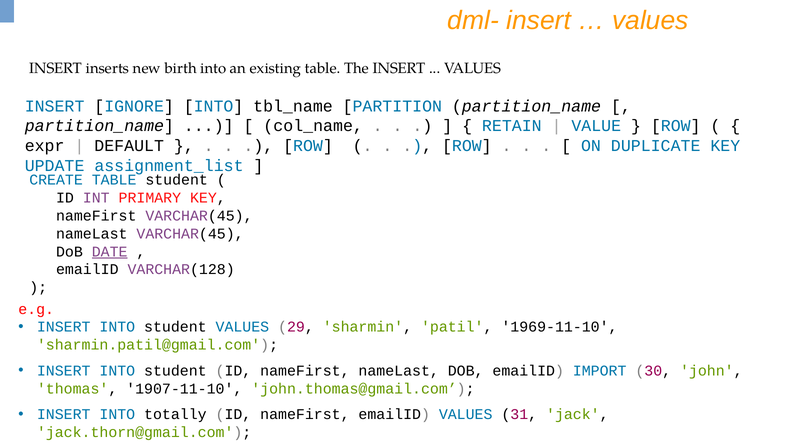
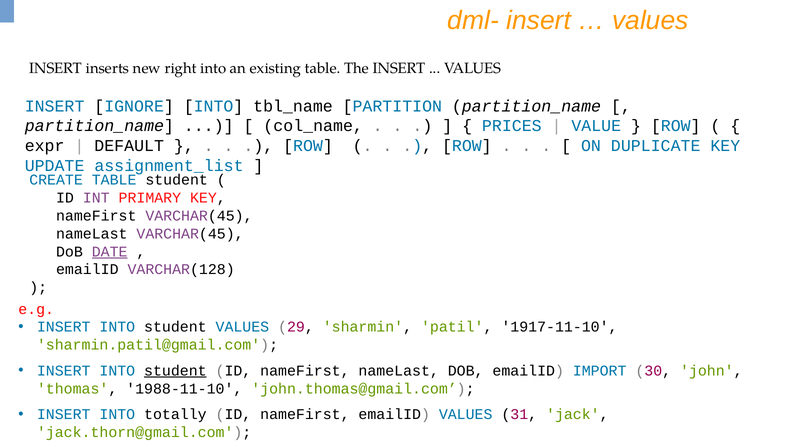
birth: birth -> right (181, 69)
RETAIN: RETAIN -> PRICES (512, 126)
1969-11-10: 1969-11-10 -> 1917-11-10 (559, 327)
student underline: none -> present (175, 370)
1907-11-10: 1907-11-10 -> 1988-11-10 (184, 388)
